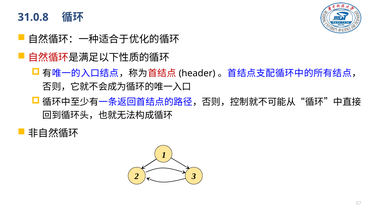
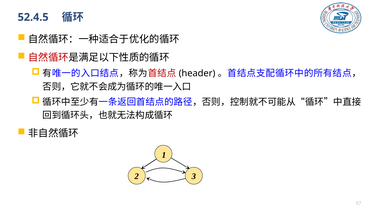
31.0.8: 31.0.8 -> 52.4.5 (33, 17)
